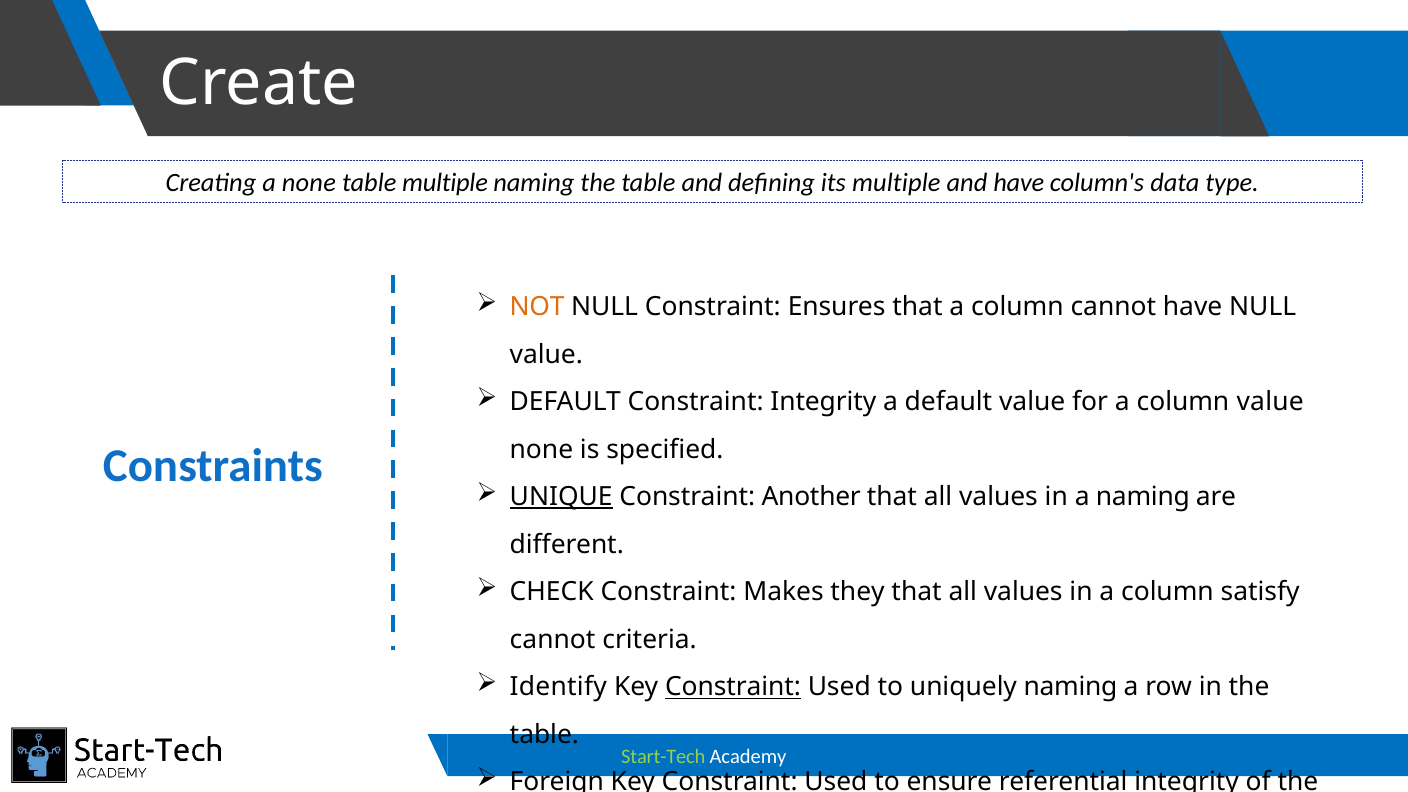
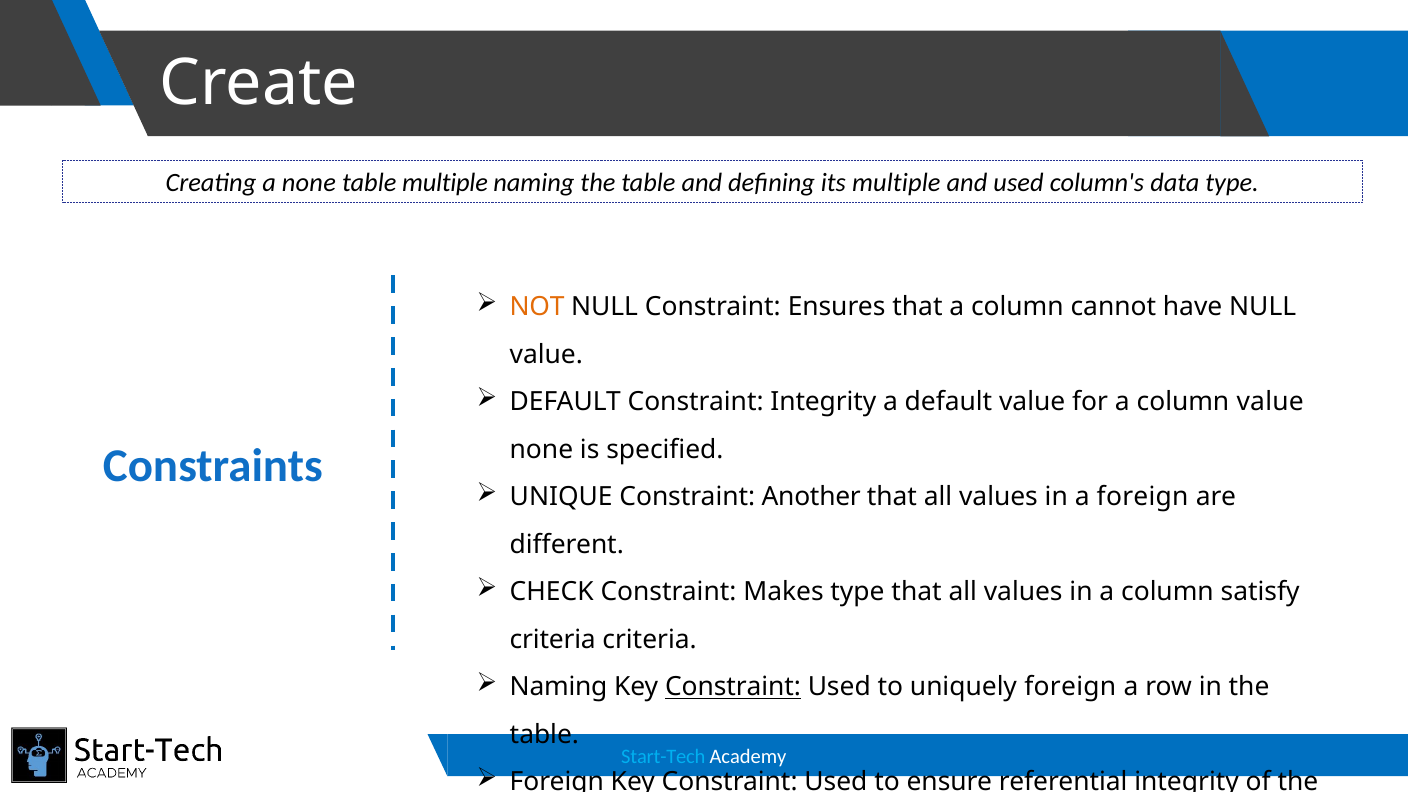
and have: have -> used (1019, 183)
UNIQUE underline: present -> none (561, 497)
a naming: naming -> foreign (1143, 497)
Makes they: they -> type (858, 592)
cannot: cannot -> criteria (553, 639)
Identify: Identify -> Naming (559, 687)
uniquely naming: naming -> foreign (1070, 687)
Start-Tech colour: light green -> light blue (663, 757)
